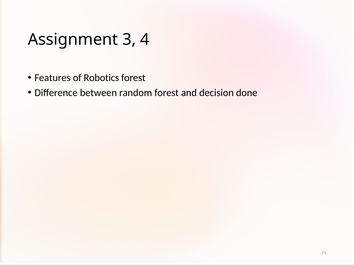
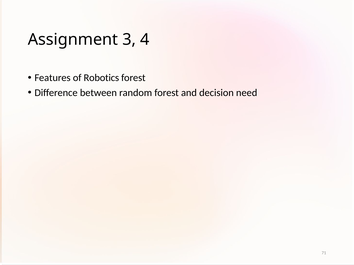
done: done -> need (247, 93)
